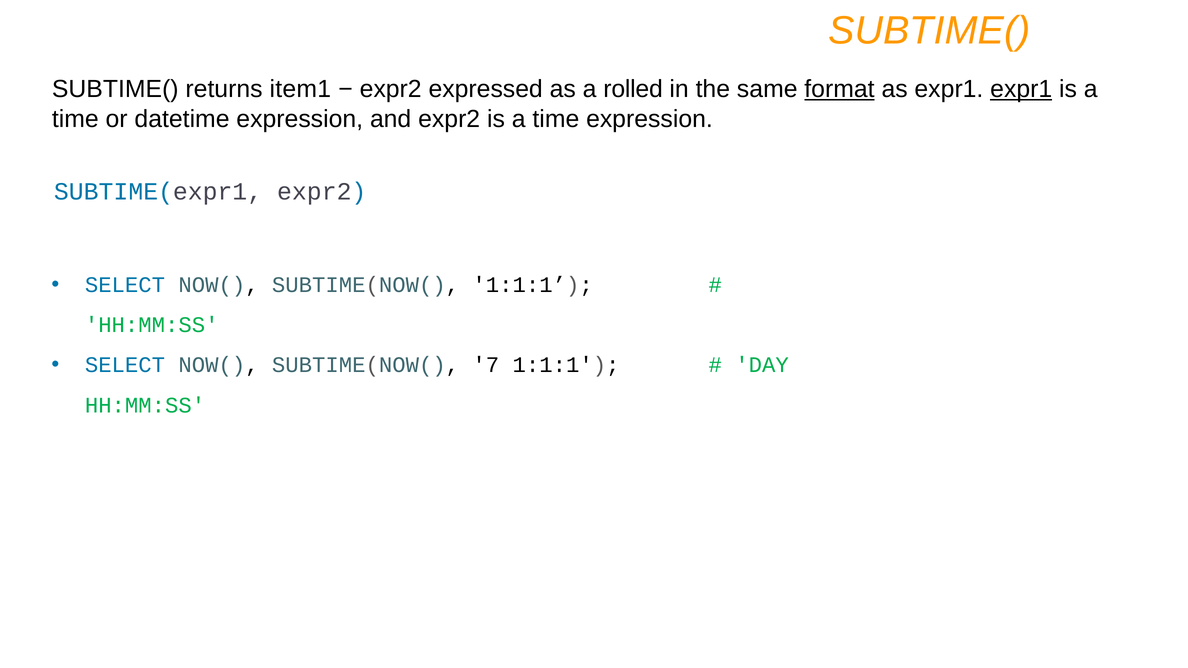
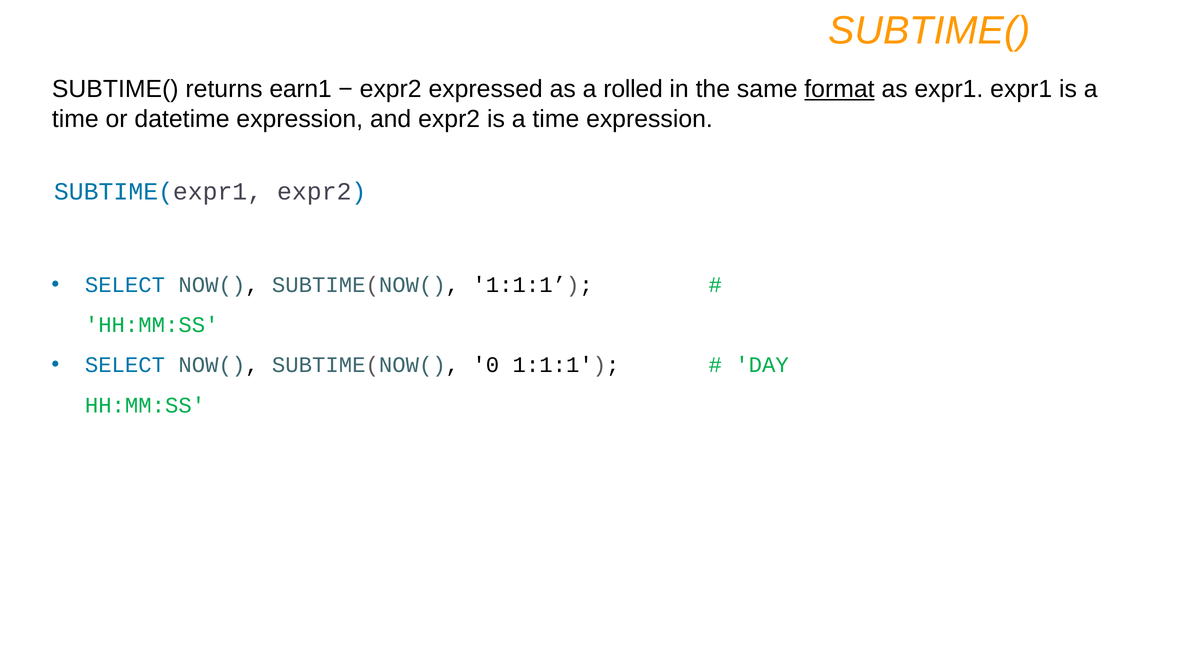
item1: item1 -> earn1 (301, 89)
expr1 underline: present -> none (1021, 89)
7: 7 -> 0 (486, 365)
